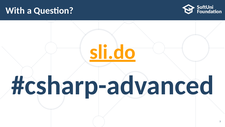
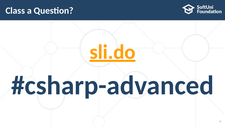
With: With -> Class (15, 11)
